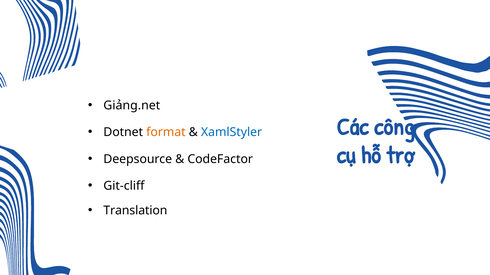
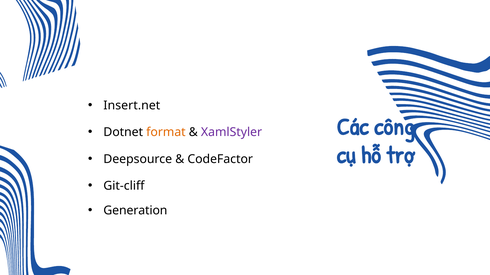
Giảng.net: Giảng.net -> Insert.net (132, 106)
XamlStyler colour: blue -> purple (232, 133)
Translation: Translation -> Generation (135, 211)
